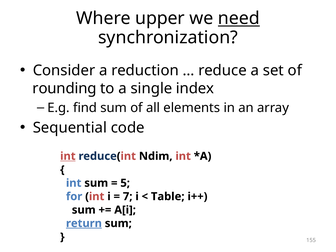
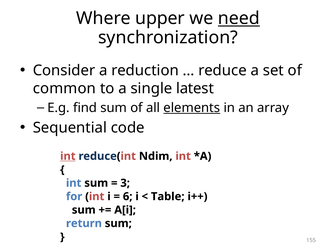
rounding: rounding -> common (64, 88)
index: index -> latest (195, 88)
elements underline: none -> present (192, 108)
5: 5 -> 3 (125, 183)
7: 7 -> 6 (128, 196)
return underline: present -> none (84, 223)
